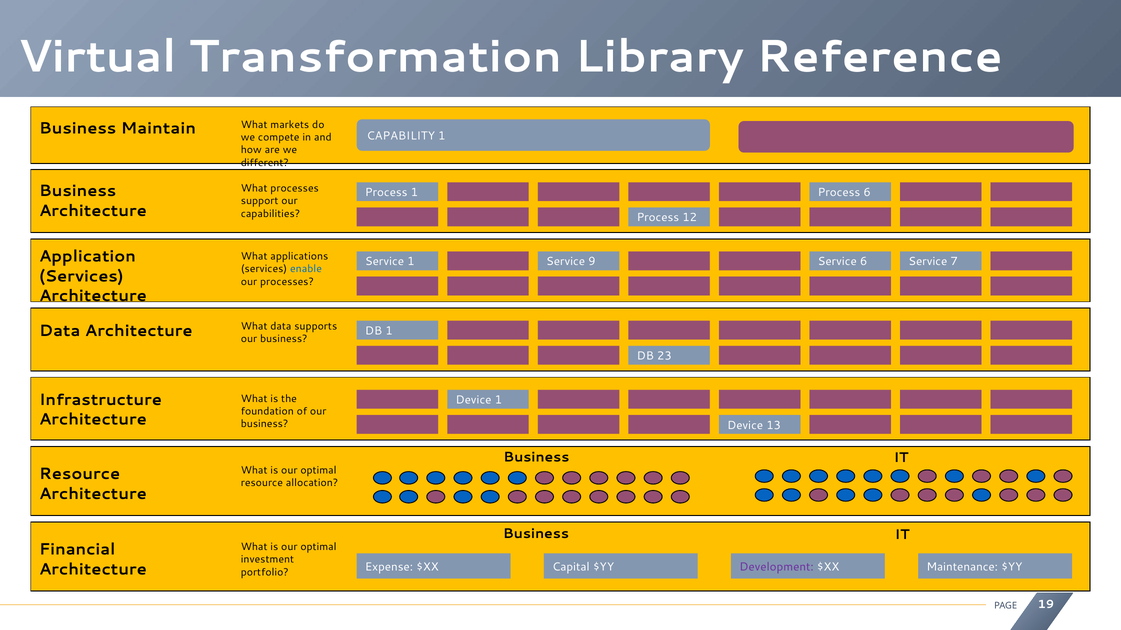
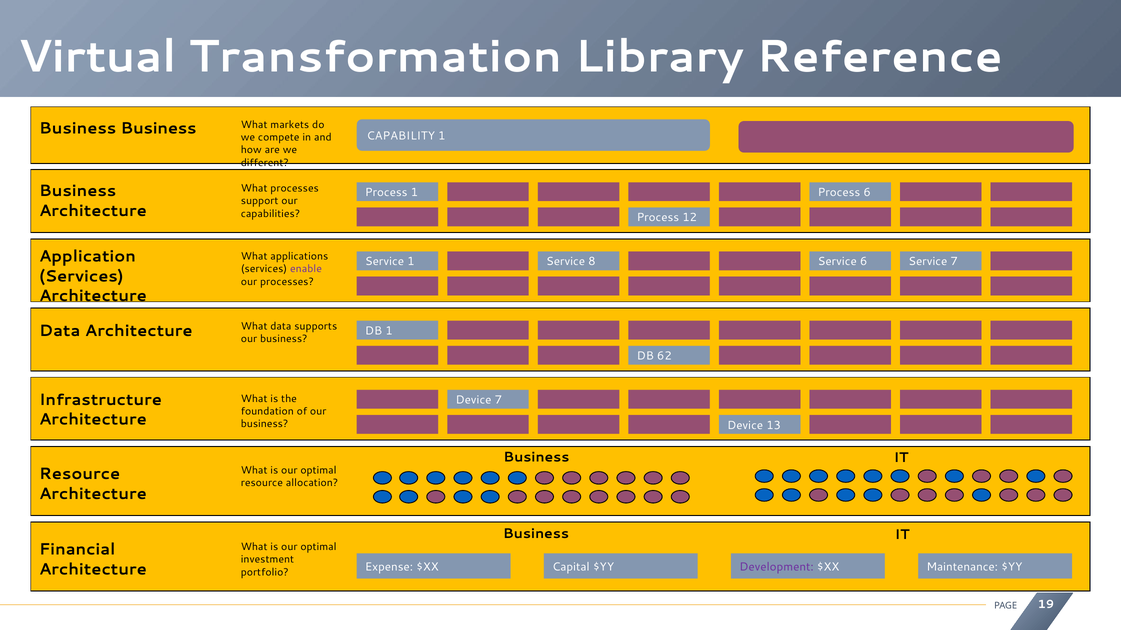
Business Maintain: Maintain -> Business (159, 128)
9: 9 -> 8 (592, 262)
enable colour: blue -> purple (306, 269)
23: 23 -> 62 (664, 356)
Device 1: 1 -> 7 (498, 400)
